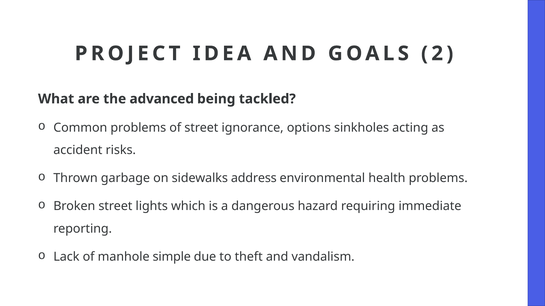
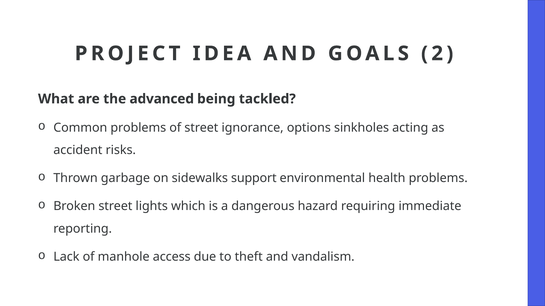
address: address -> support (254, 178)
simple: simple -> access (172, 257)
